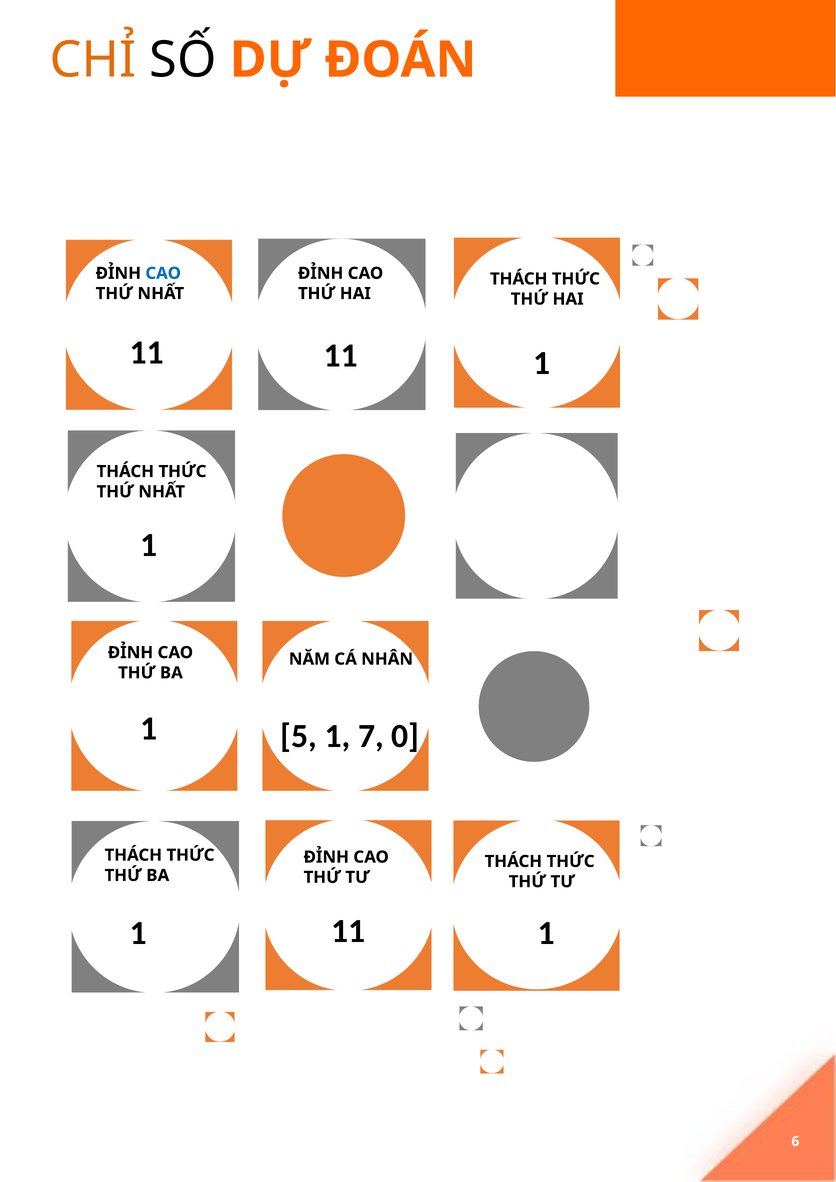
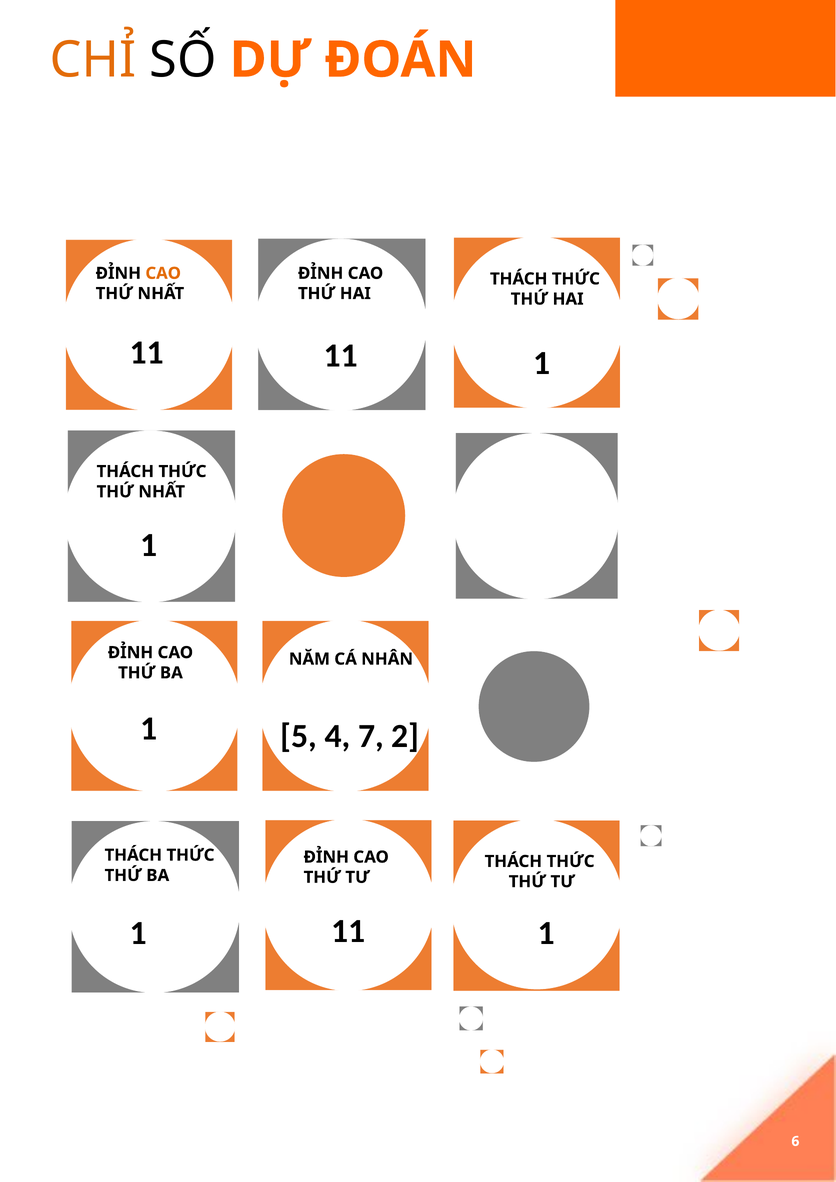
CAO colour: blue -> orange (163, 273)
5 1: 1 -> 4 (337, 736)
0: 0 -> 2 (405, 736)
